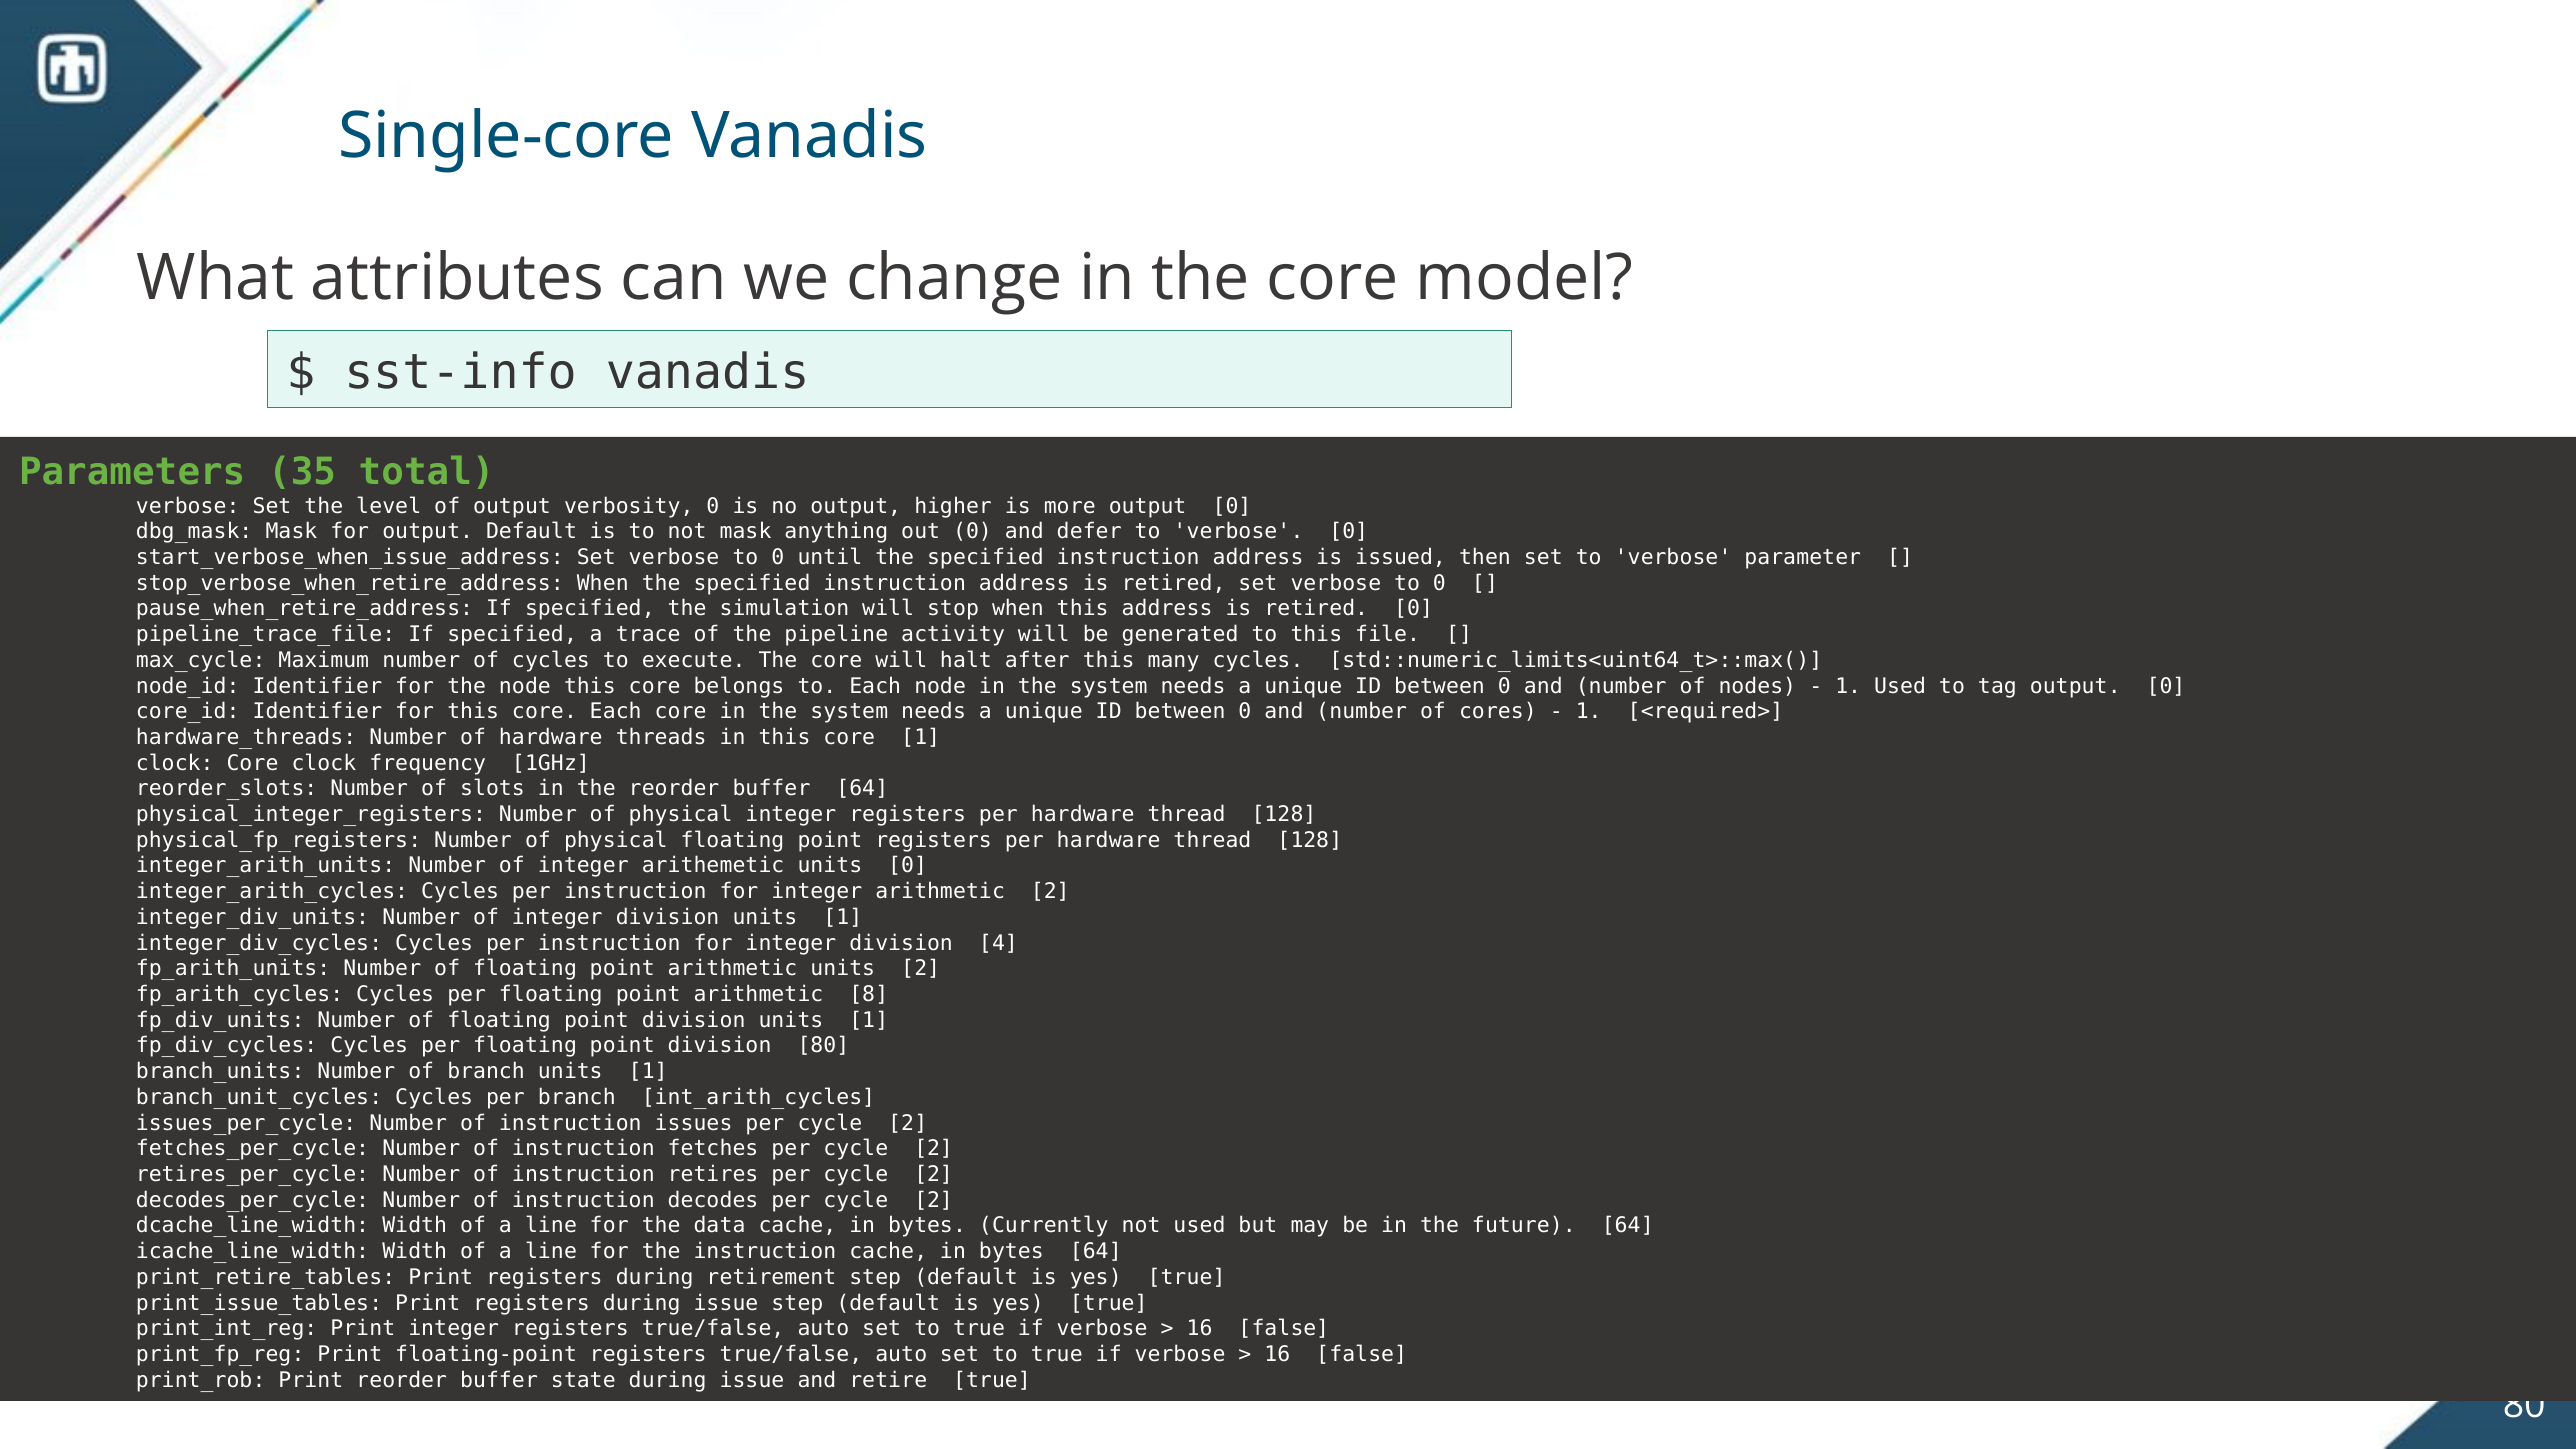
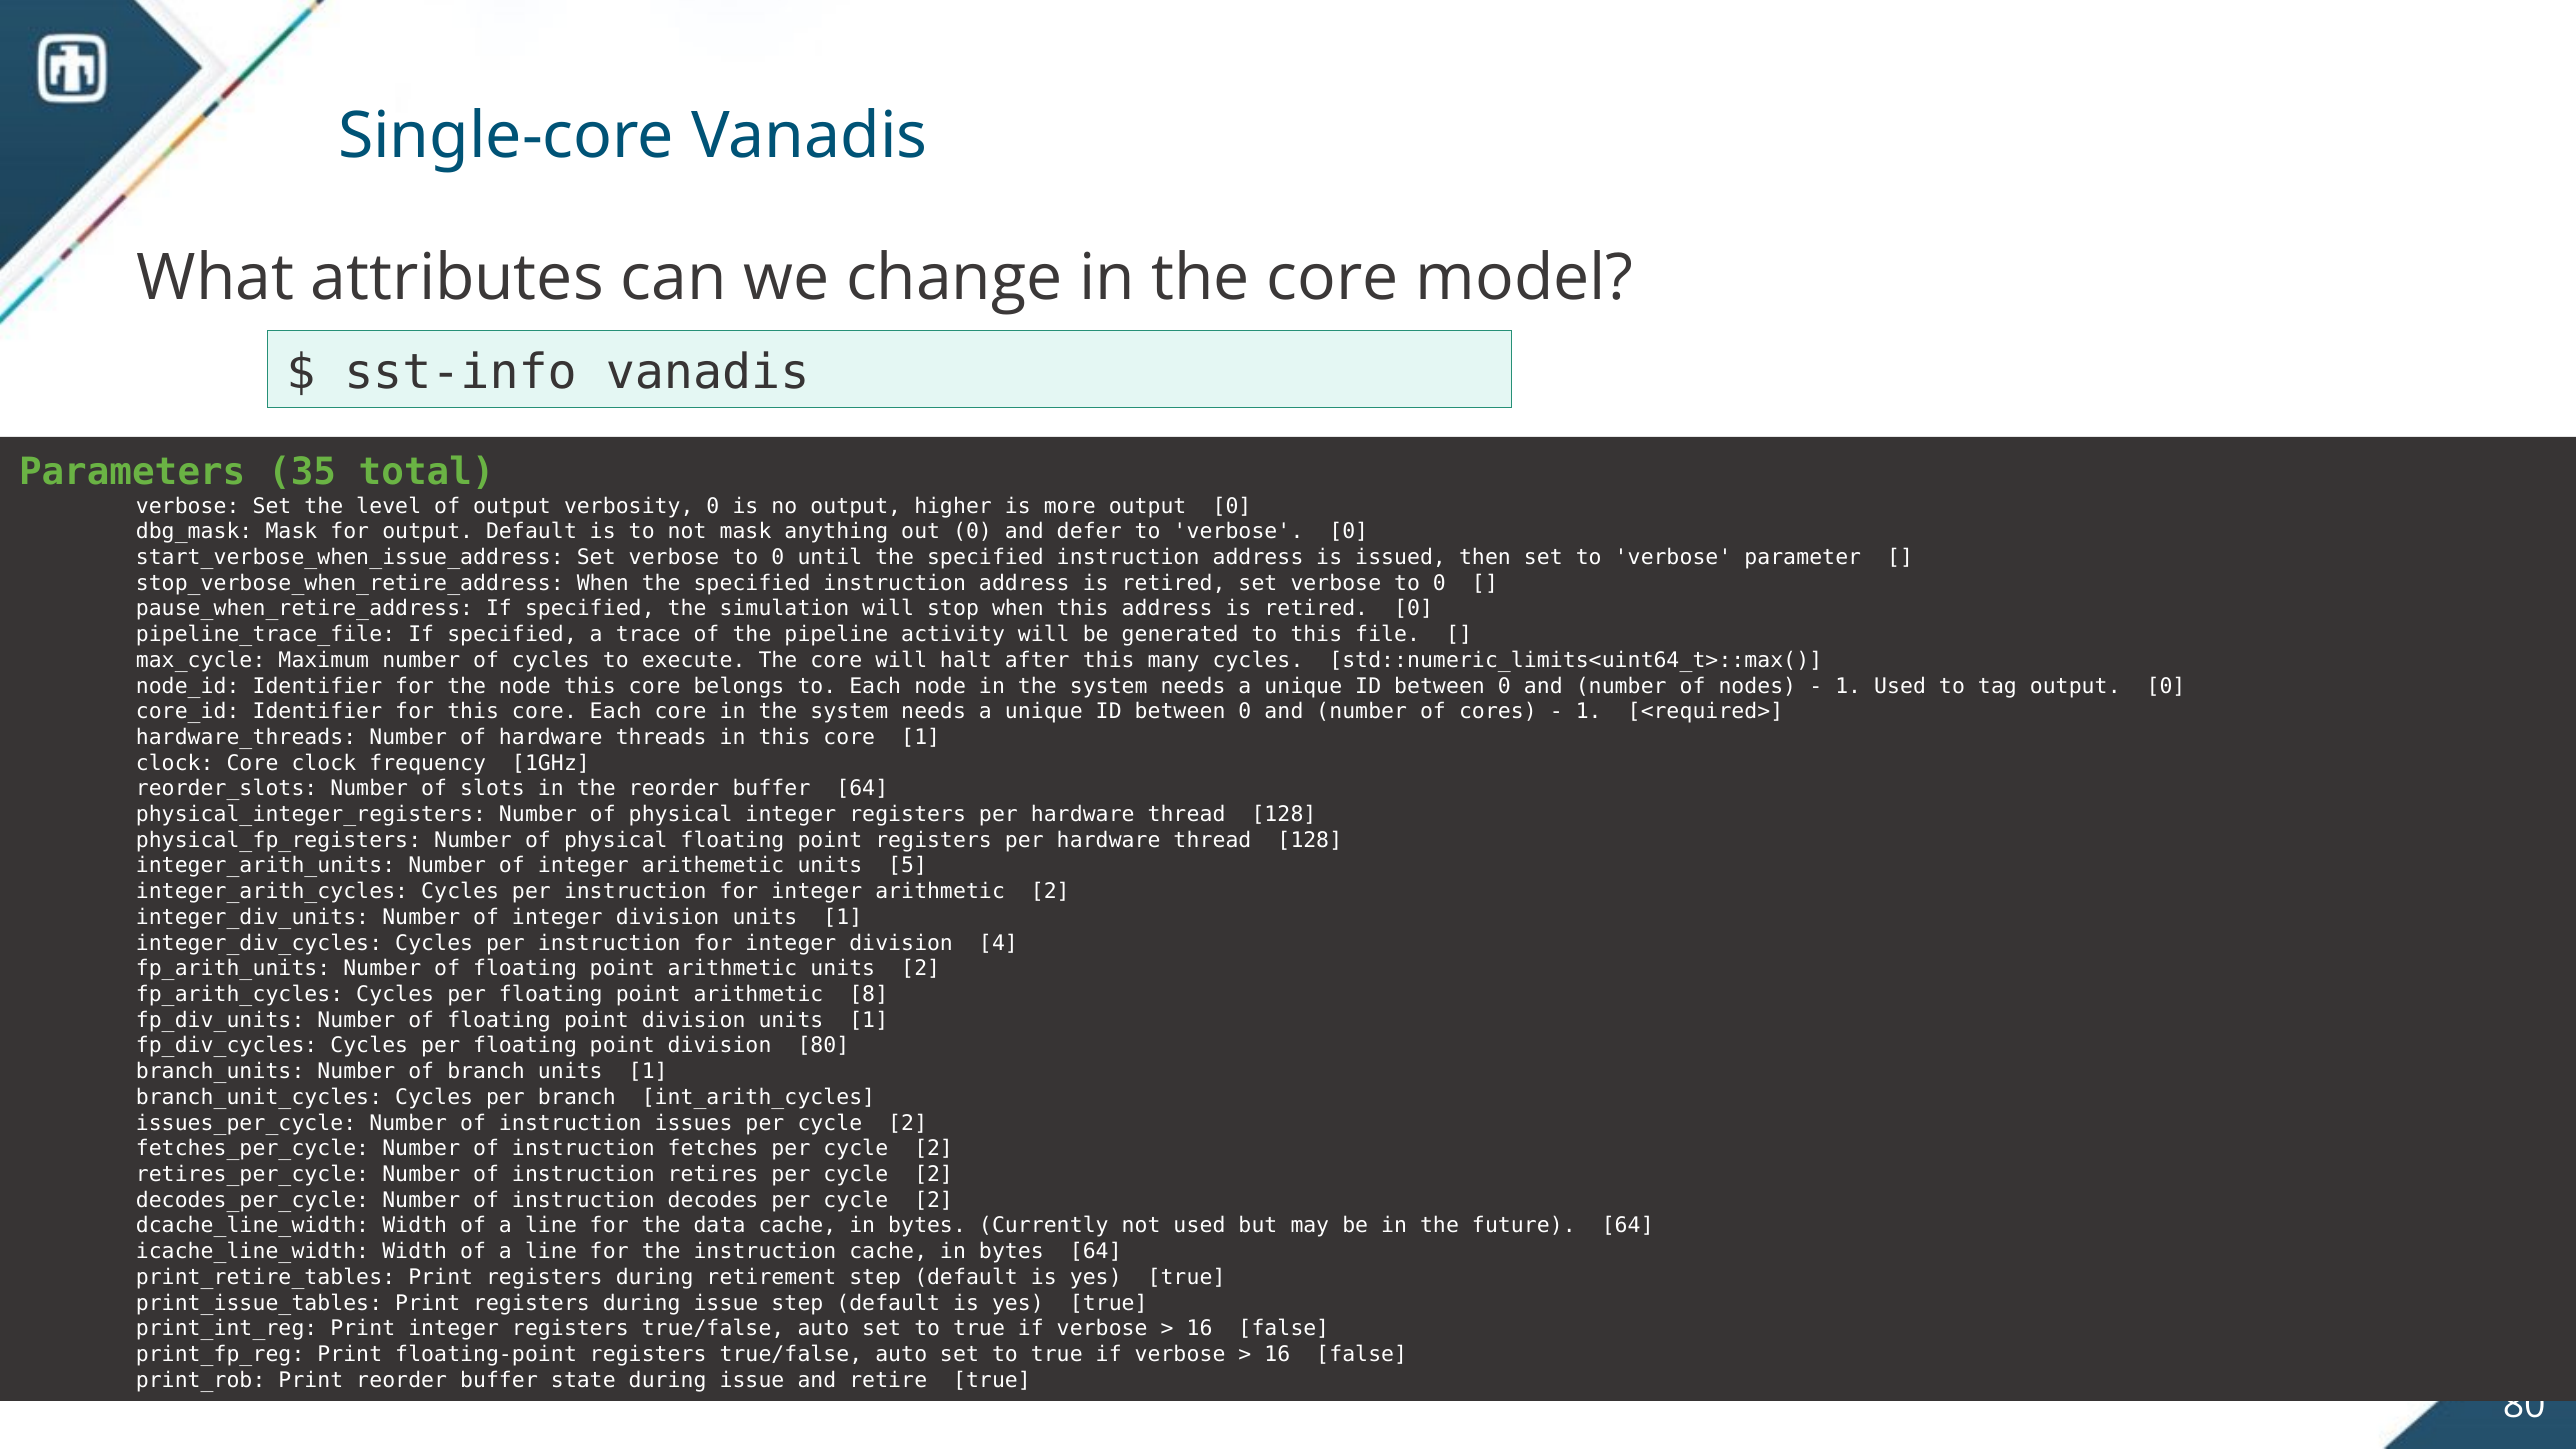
units 0: 0 -> 5 (908, 866)
